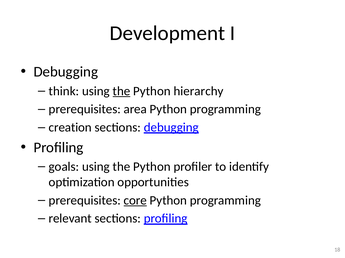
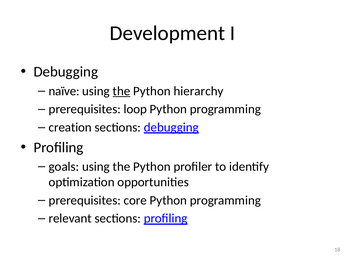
think: think -> naïve (64, 91)
area: area -> loop (135, 110)
core underline: present -> none (135, 201)
